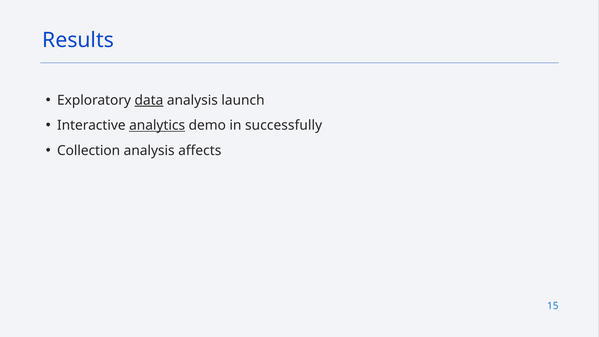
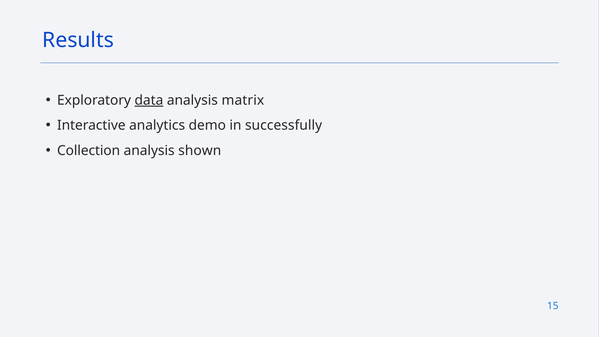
launch: launch -> matrix (243, 100)
analytics underline: present -> none (157, 125)
affects: affects -> shown (200, 151)
